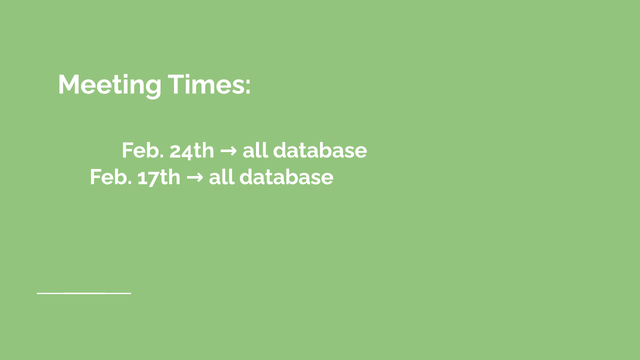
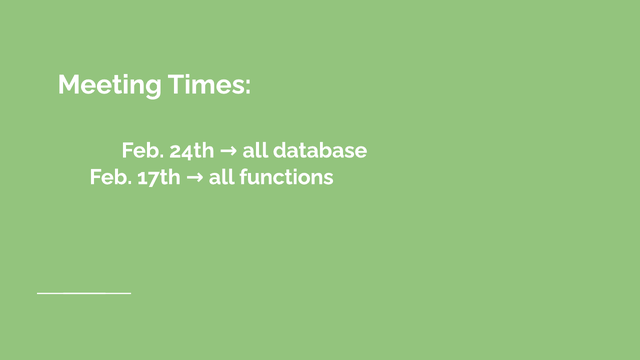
17th all database: database -> functions (286, 177)
